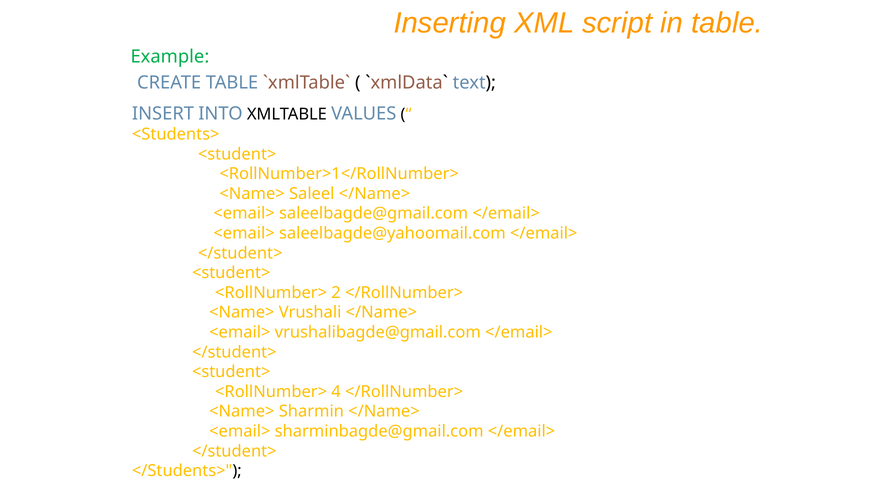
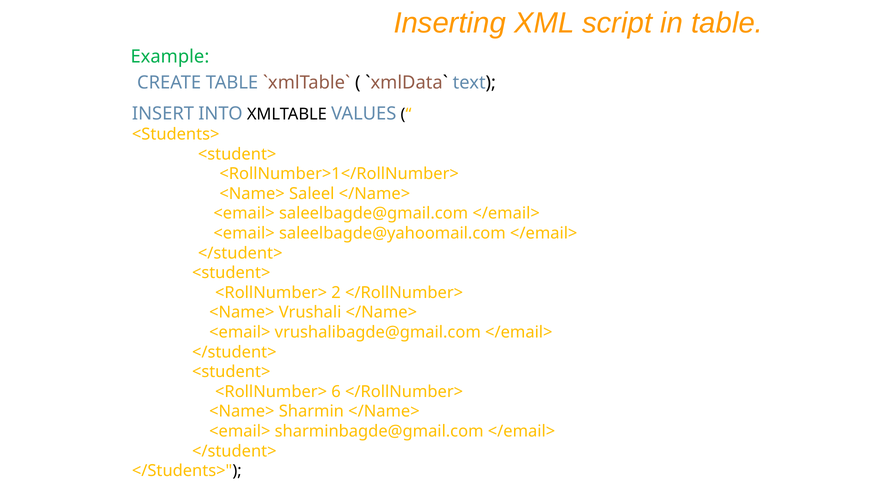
4: 4 -> 6 (336, 392)
